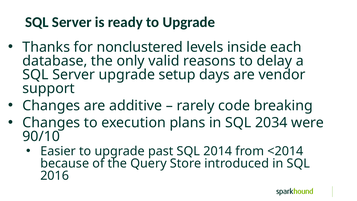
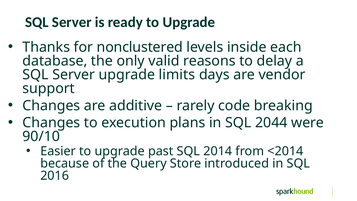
setup: setup -> limits (177, 75)
2034: 2034 -> 2044 (271, 123)
